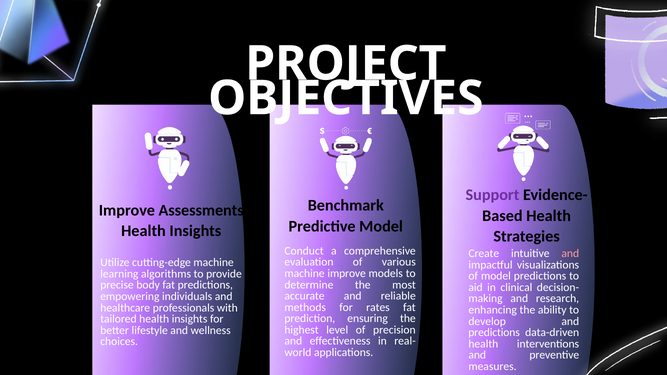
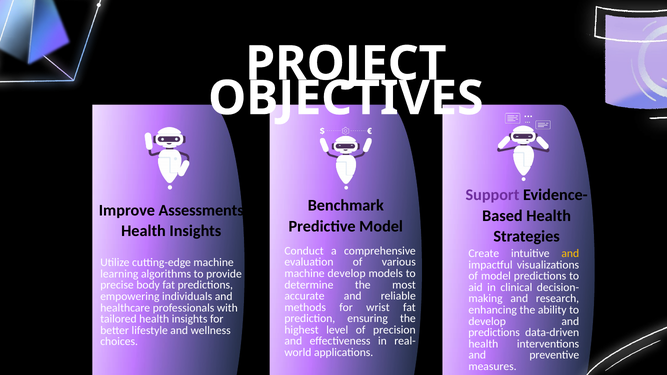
and colour: pink -> yellow (570, 254)
machine improve: improve -> develop (347, 274)
rates: rates -> wrist (378, 307)
